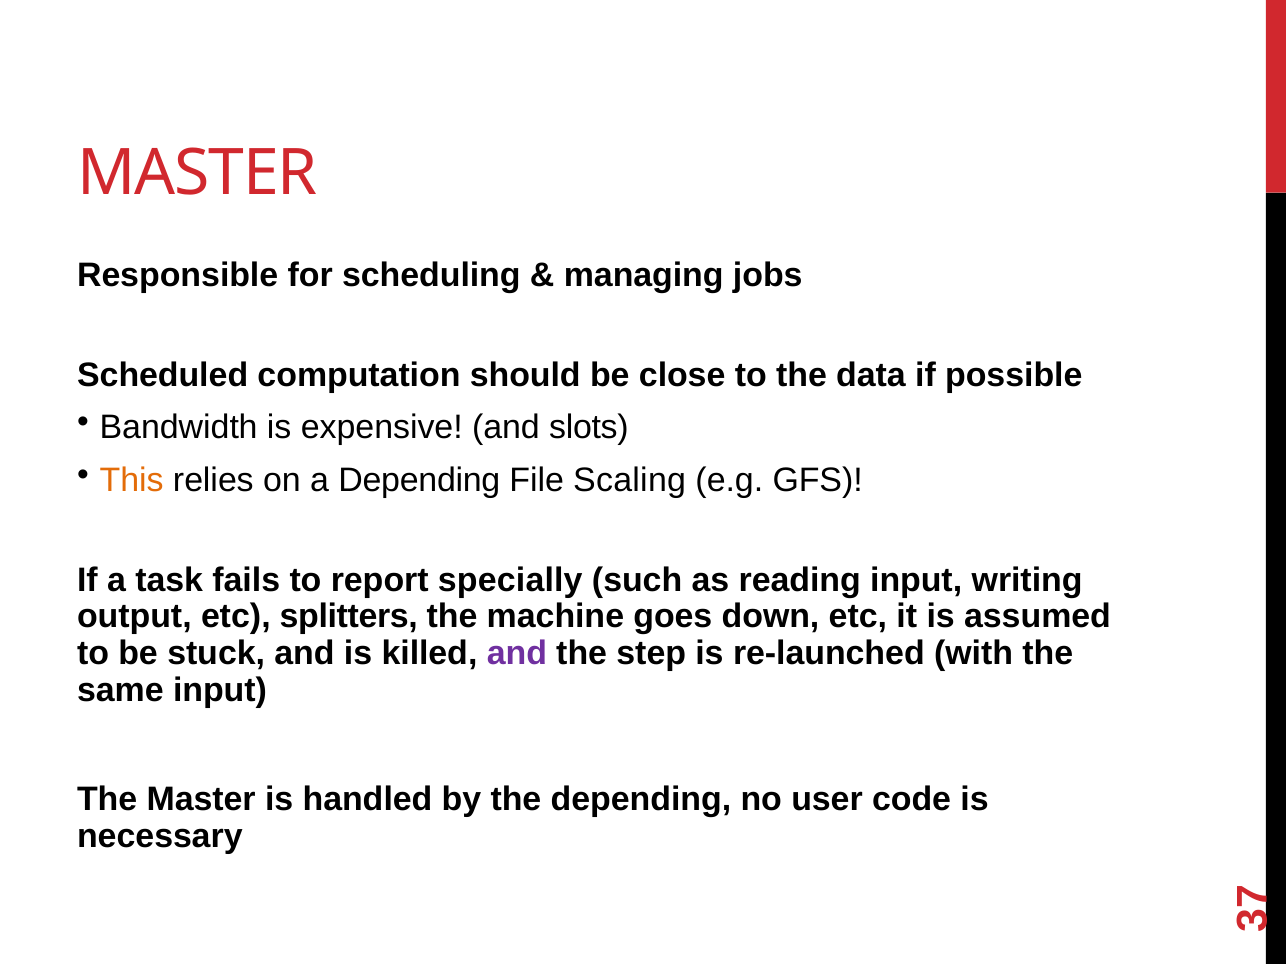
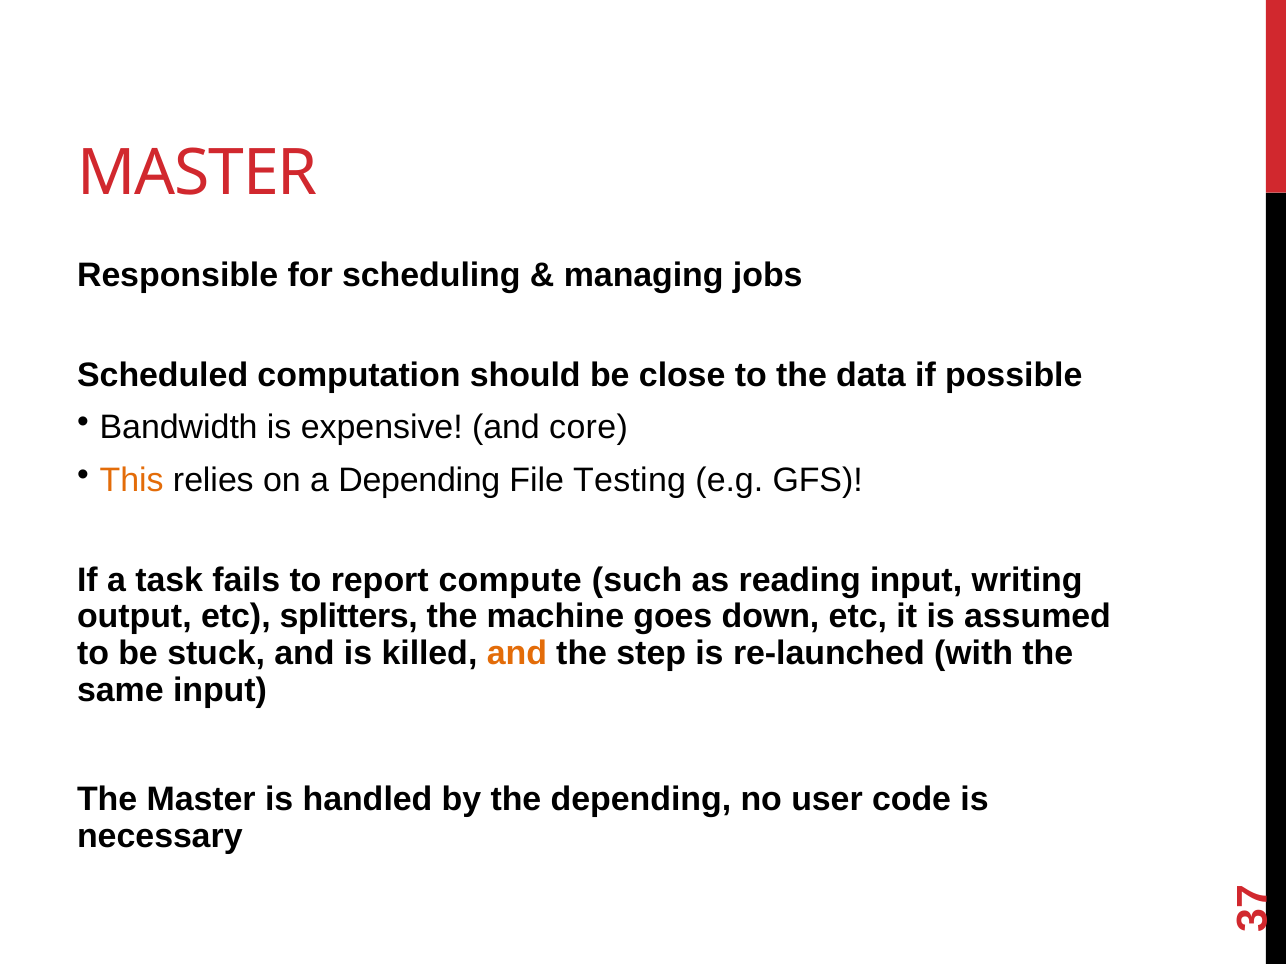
slots: slots -> core (589, 428)
Scaling: Scaling -> Testing (630, 481)
specially: specially -> compute (510, 580)
and colour: purple -> orange (517, 654)
